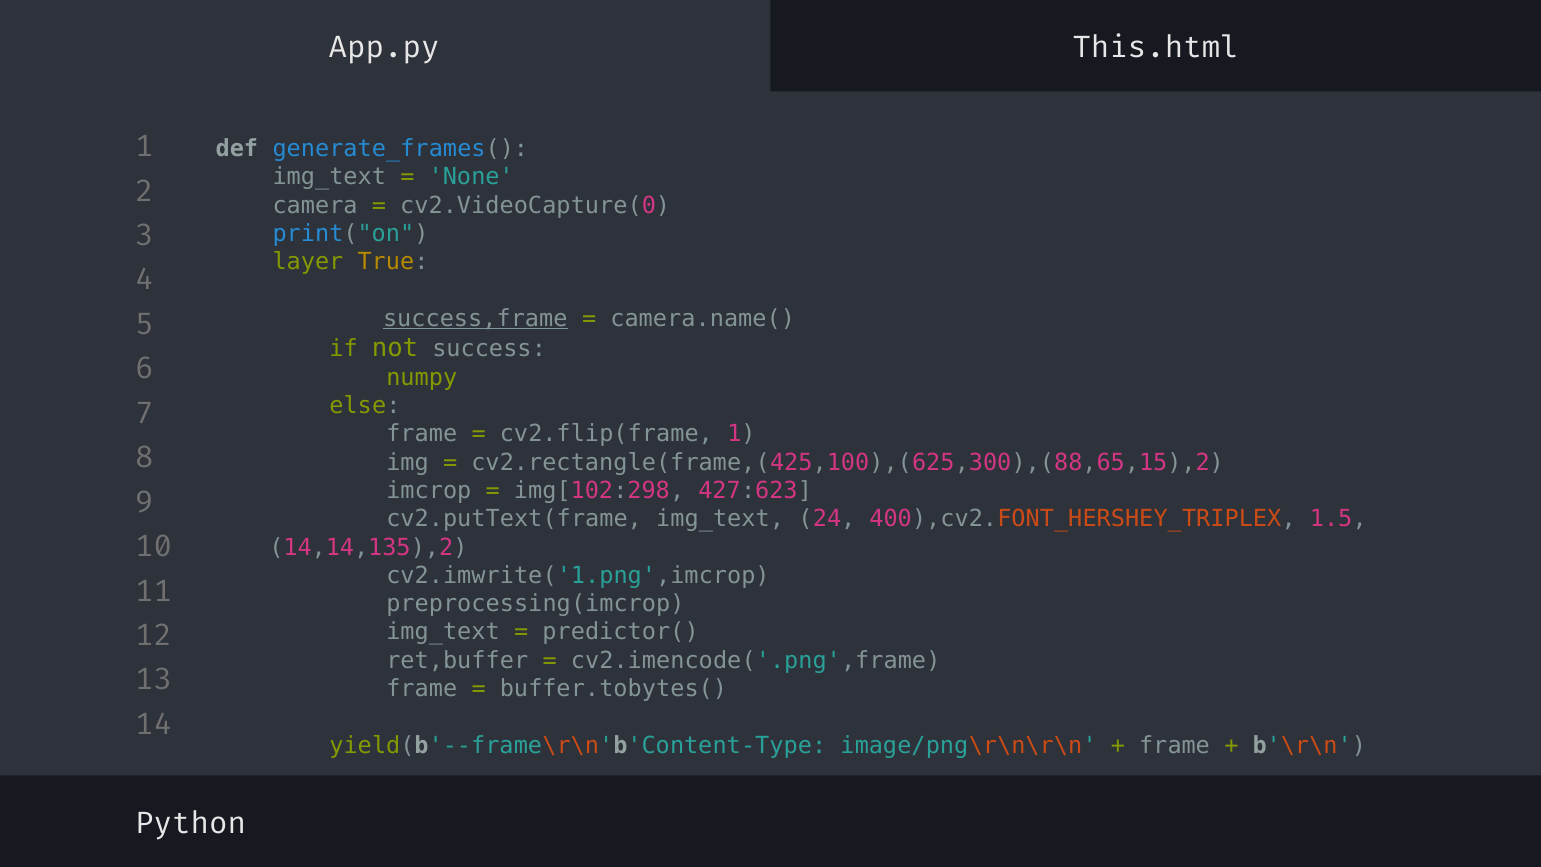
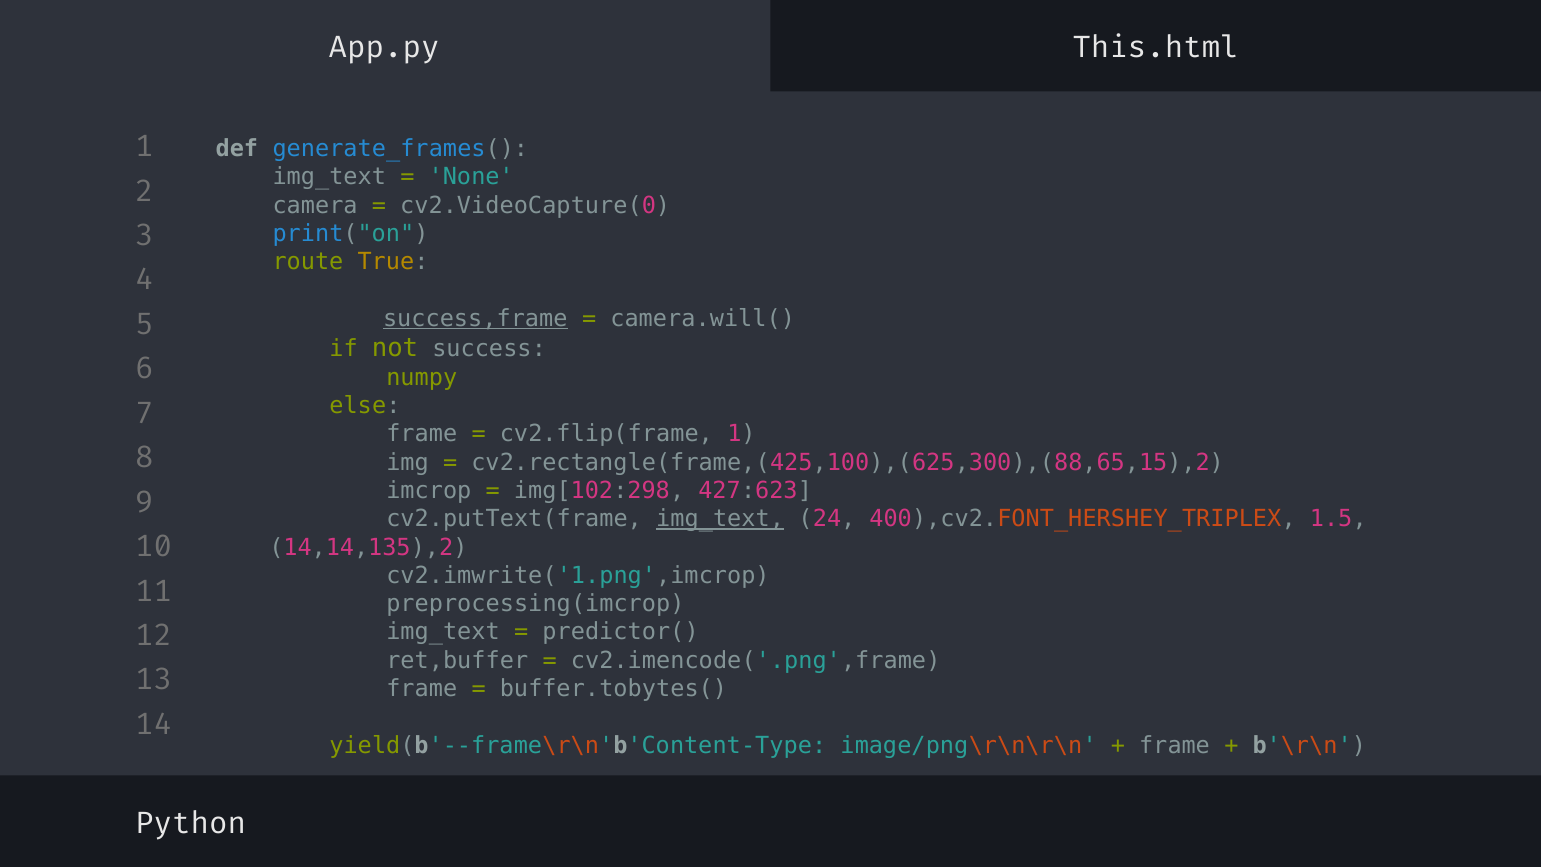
layer: layer -> route (308, 262)
camera.name(: camera.name( -> camera.will( (703, 319)
img_text underline: none -> present (720, 519)
